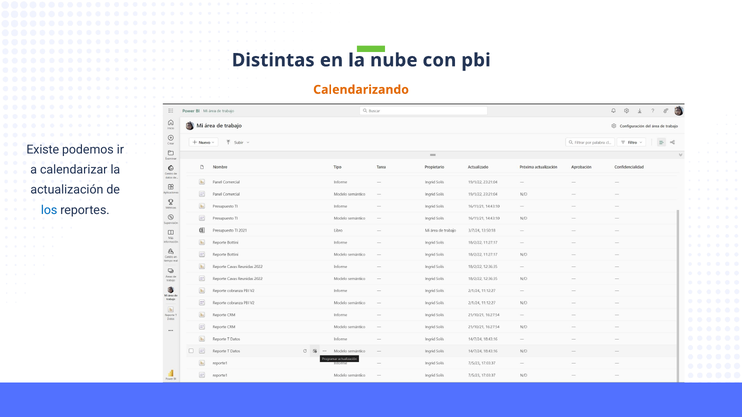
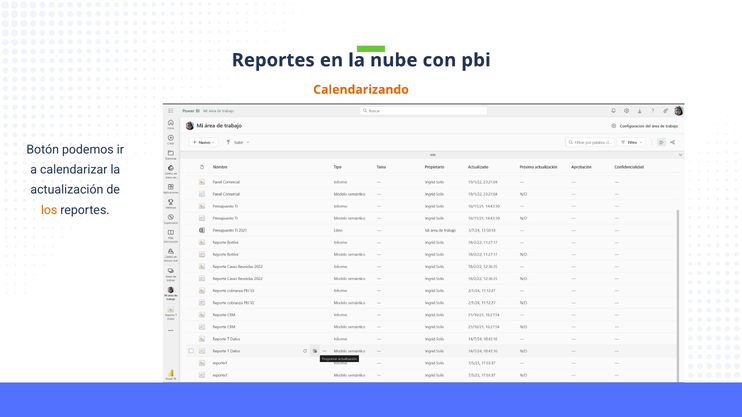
Distintas: Distintas -> Reportes (273, 60)
Existe: Existe -> Botón (43, 150)
los colour: blue -> orange (49, 210)
